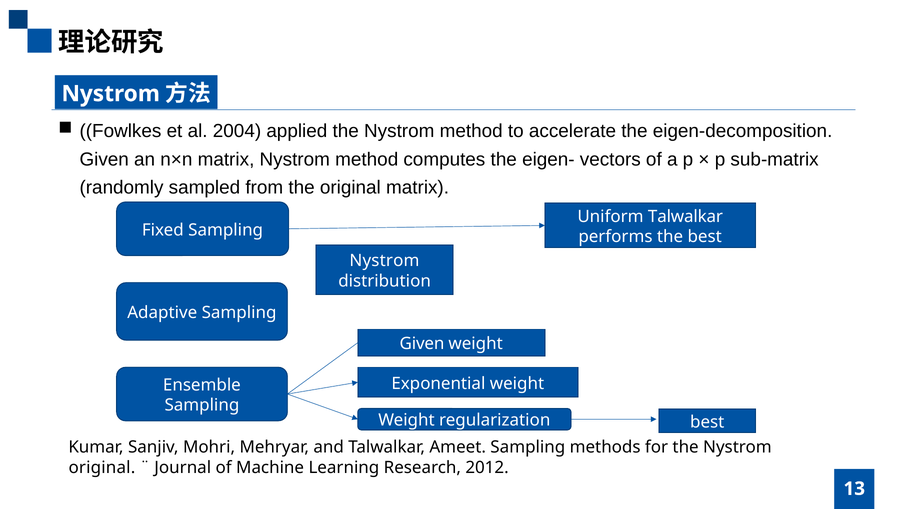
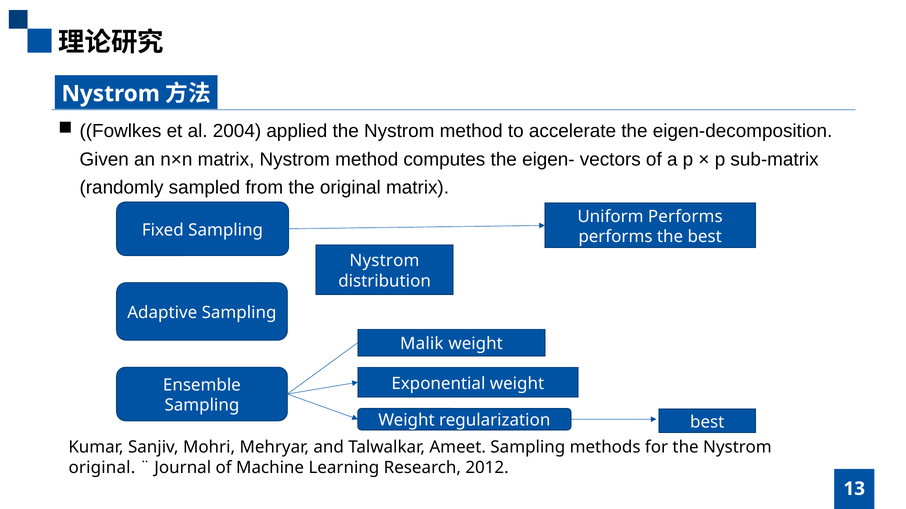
Uniform Talwalkar: Talwalkar -> Performs (685, 217)
Given: Given -> Malik (422, 344)
